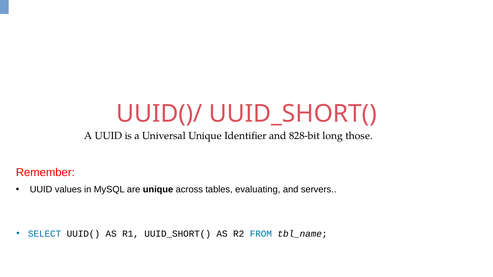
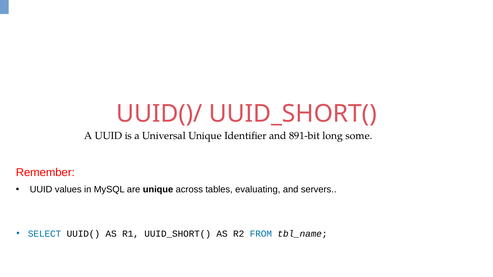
828-bit: 828-bit -> 891-bit (304, 136)
those: those -> some (359, 136)
